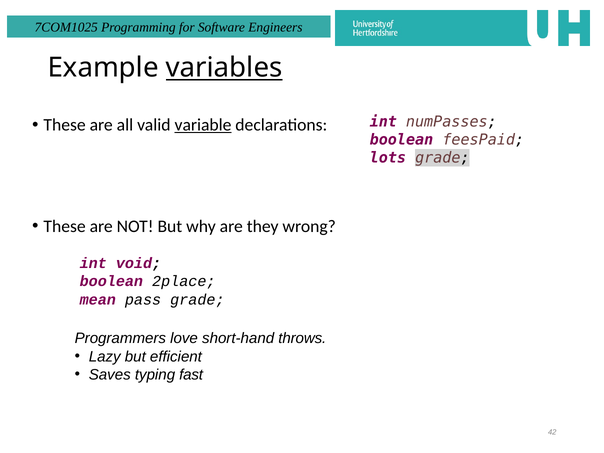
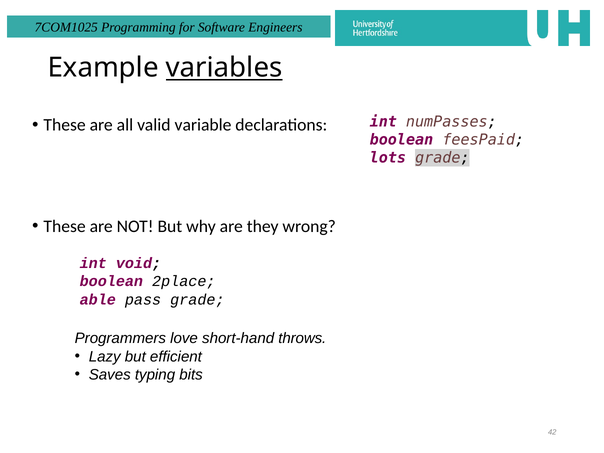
variable underline: present -> none (203, 125)
mean: mean -> able (98, 300)
fast: fast -> bits (191, 375)
